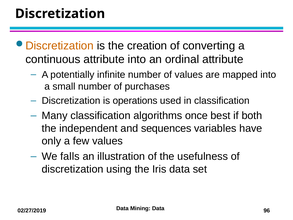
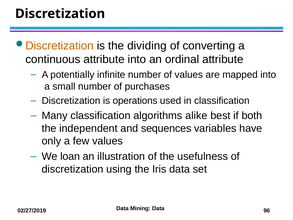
creation: creation -> dividing (147, 46)
once: once -> alike (196, 116)
falls: falls -> loan (70, 156)
